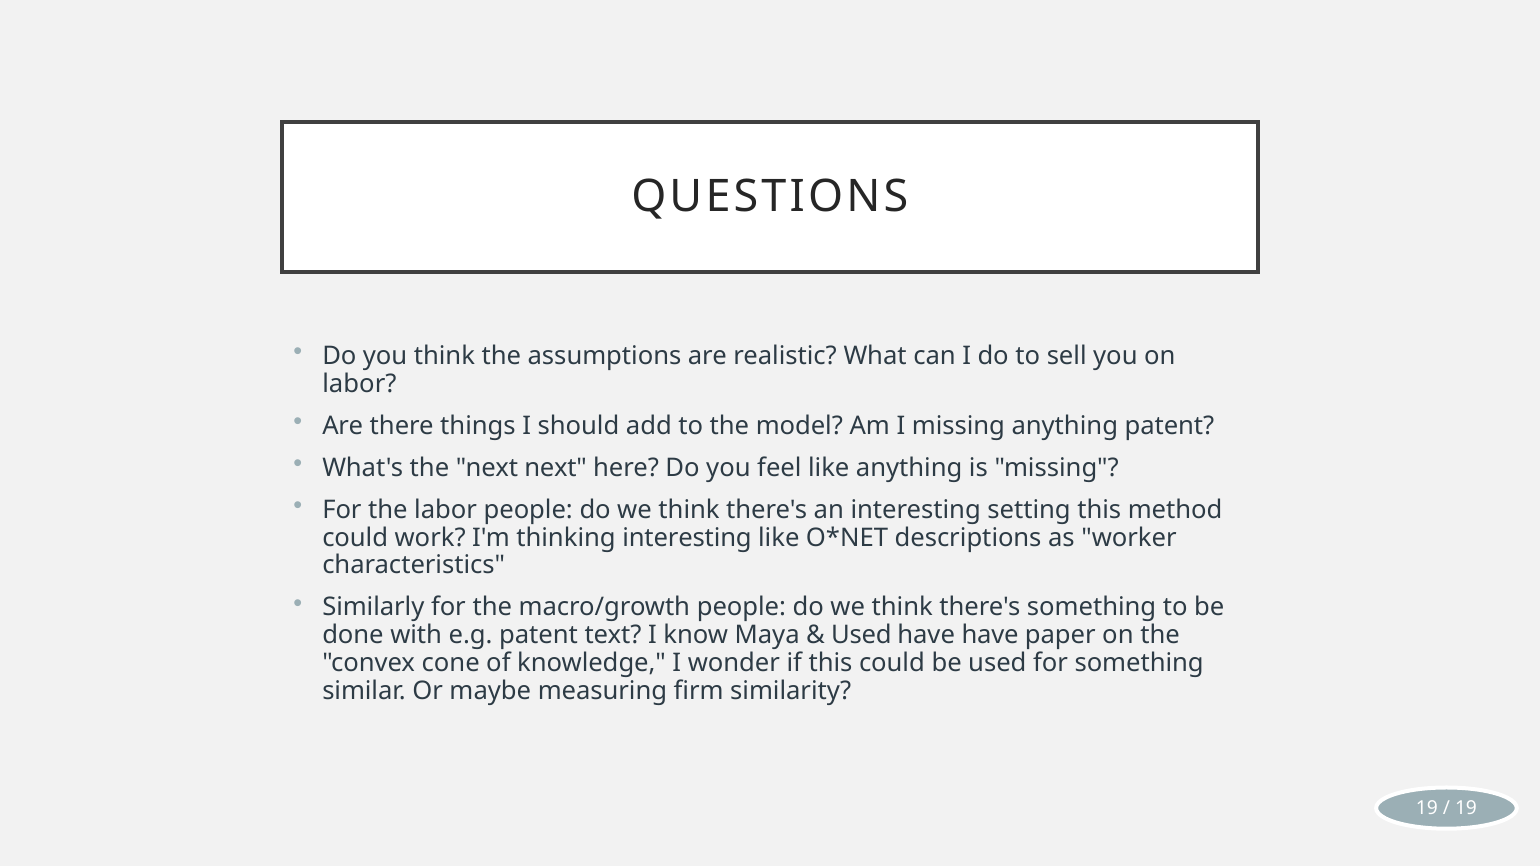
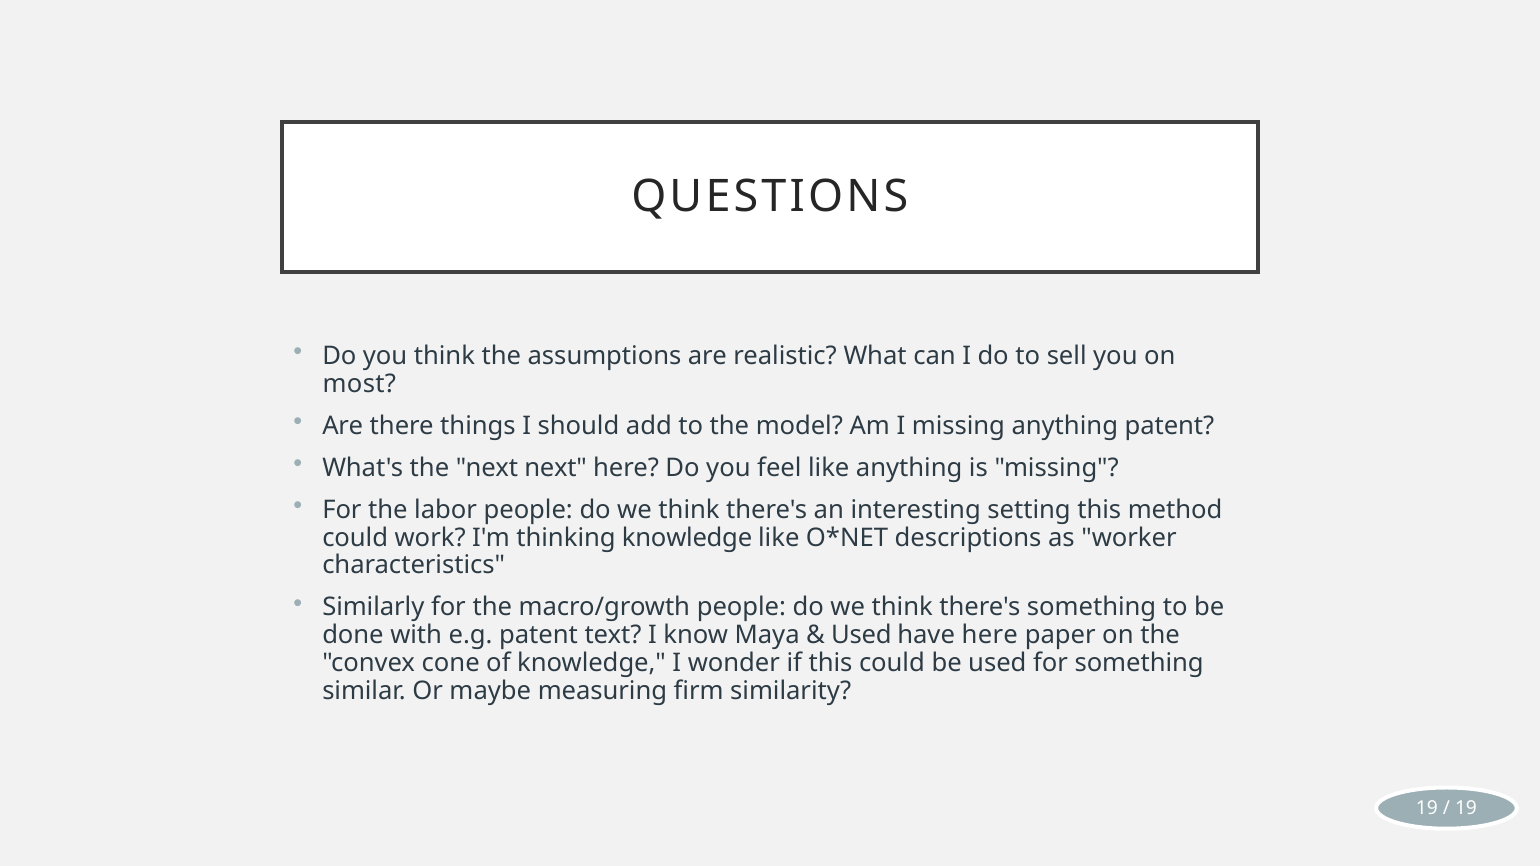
labor: labor -> most (359, 384)
thinking interesting: interesting -> knowledge (687, 538)
have have: have -> here (990, 635)
